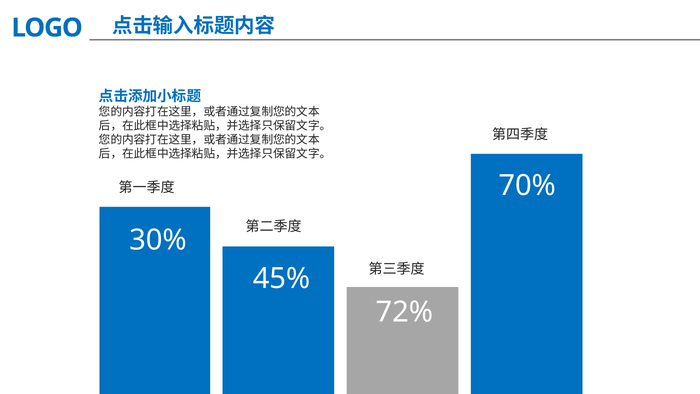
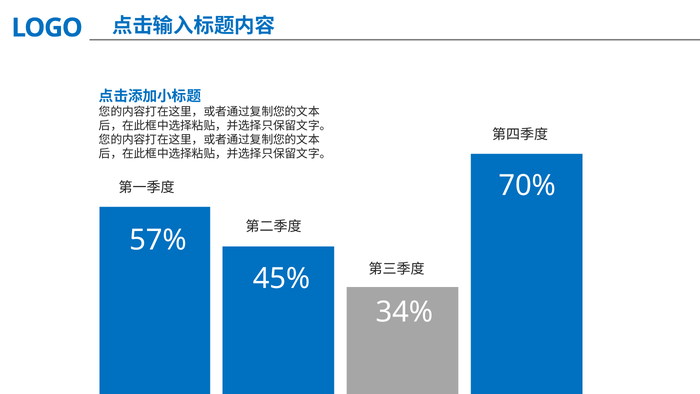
30%: 30% -> 57% (158, 240)
72%: 72% -> 34% (404, 312)
